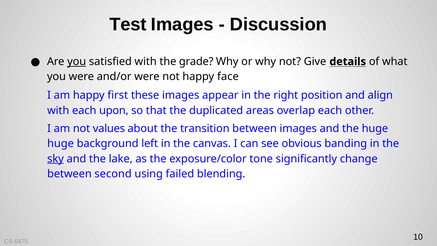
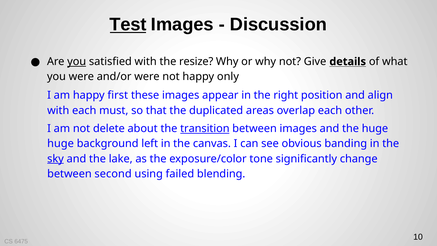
Test underline: none -> present (128, 25)
grade: grade -> resize (196, 62)
face: face -> only (228, 77)
upon: upon -> must (114, 110)
values: values -> delete (109, 129)
transition underline: none -> present (205, 129)
